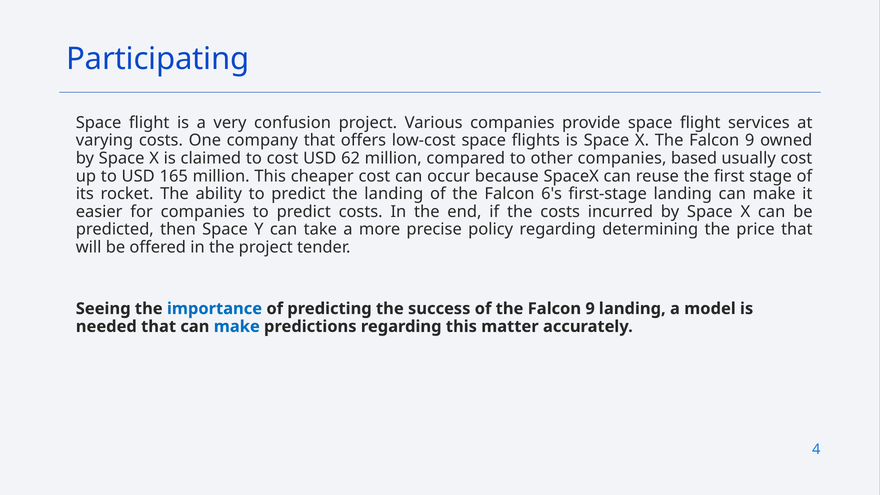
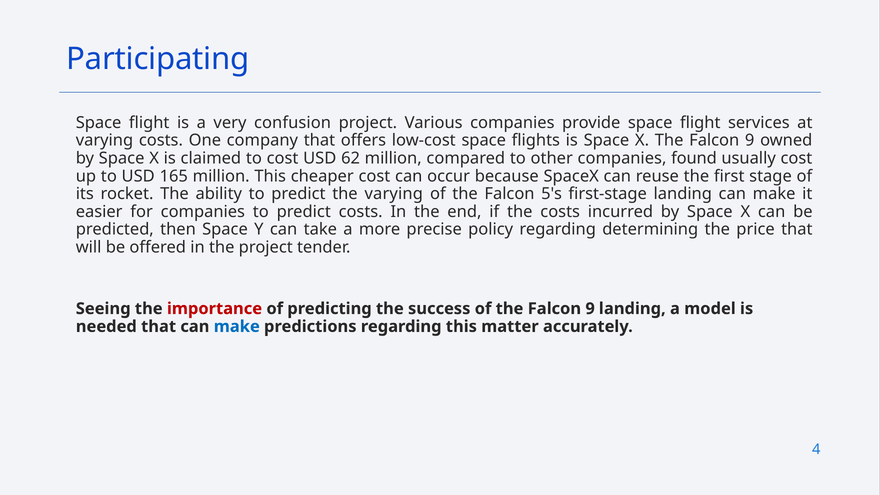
based: based -> found (694, 158)
the landing: landing -> varying (394, 194)
6's: 6's -> 5's (552, 194)
importance colour: blue -> red (215, 309)
